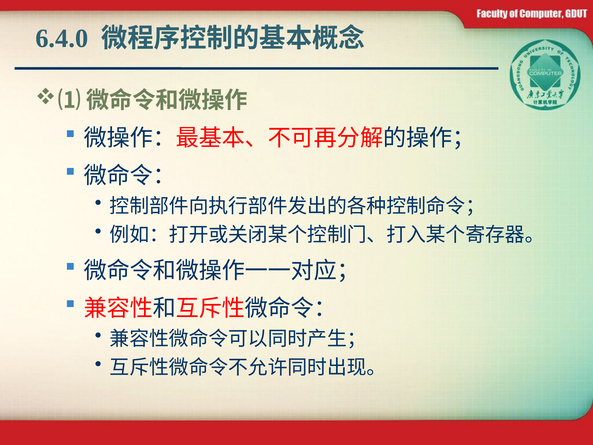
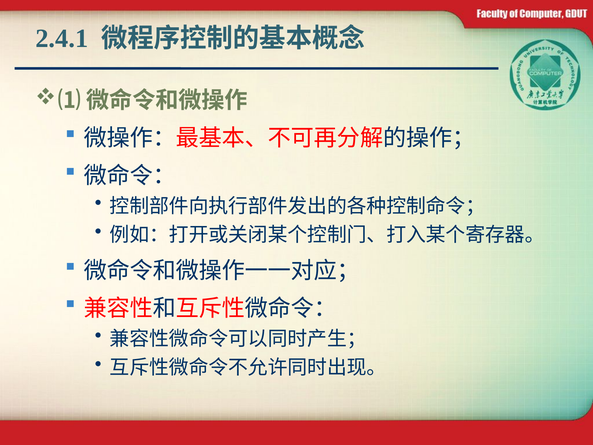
6.4.0: 6.4.0 -> 2.4.1 (62, 38)
